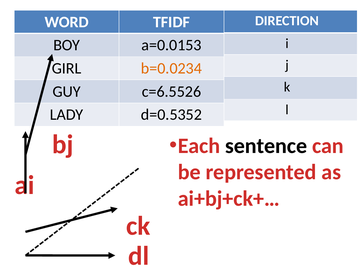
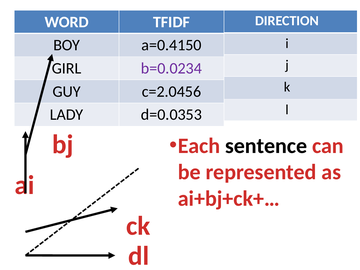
a=0.0153: a=0.0153 -> a=0.4150 (171, 45)
b=0.0234 colour: orange -> purple (171, 68)
c=6.5526: c=6.5526 -> c=2.0456 (171, 92)
d=0.5352: d=0.5352 -> d=0.0353 (171, 115)
